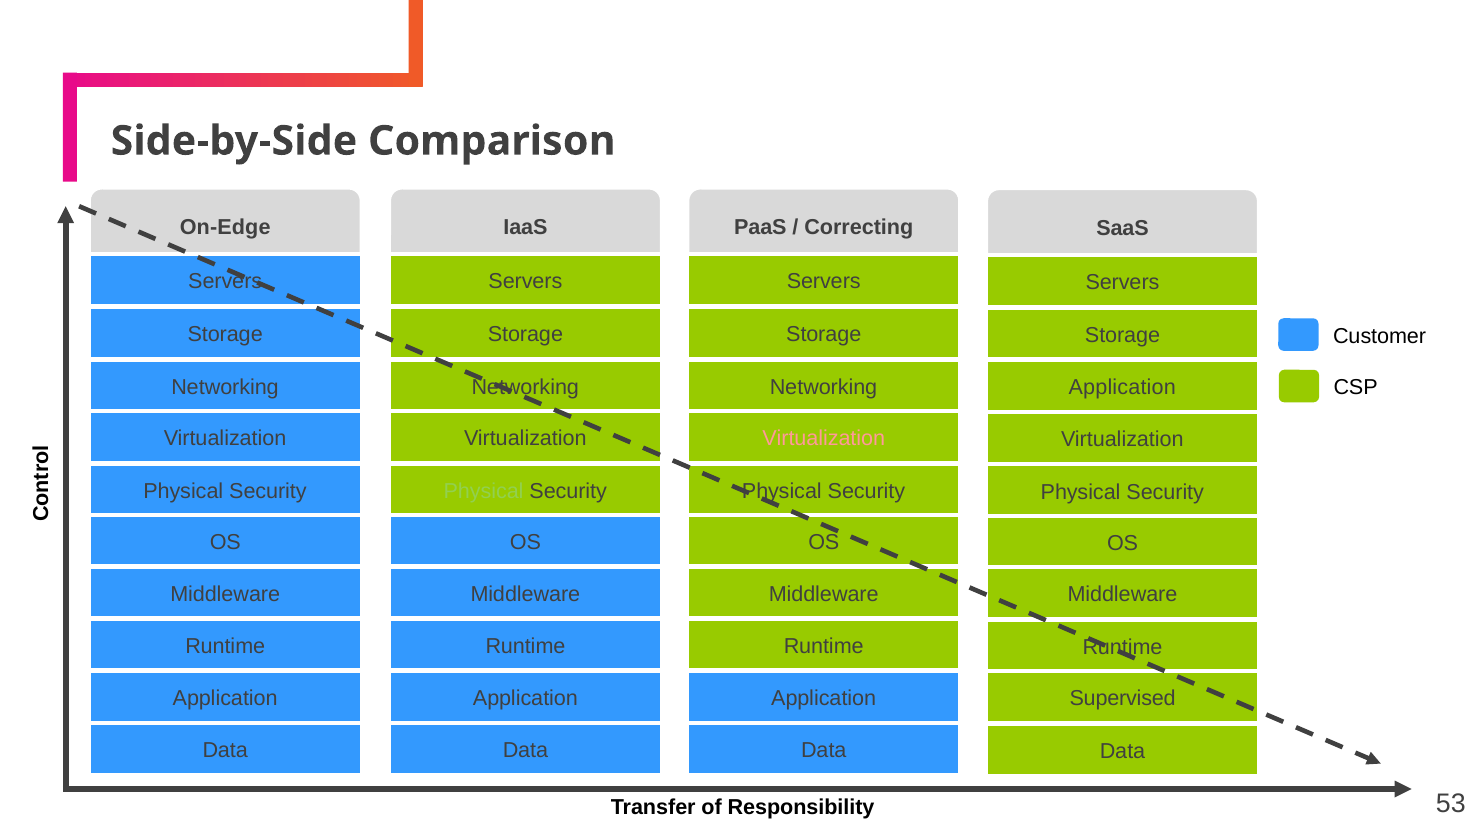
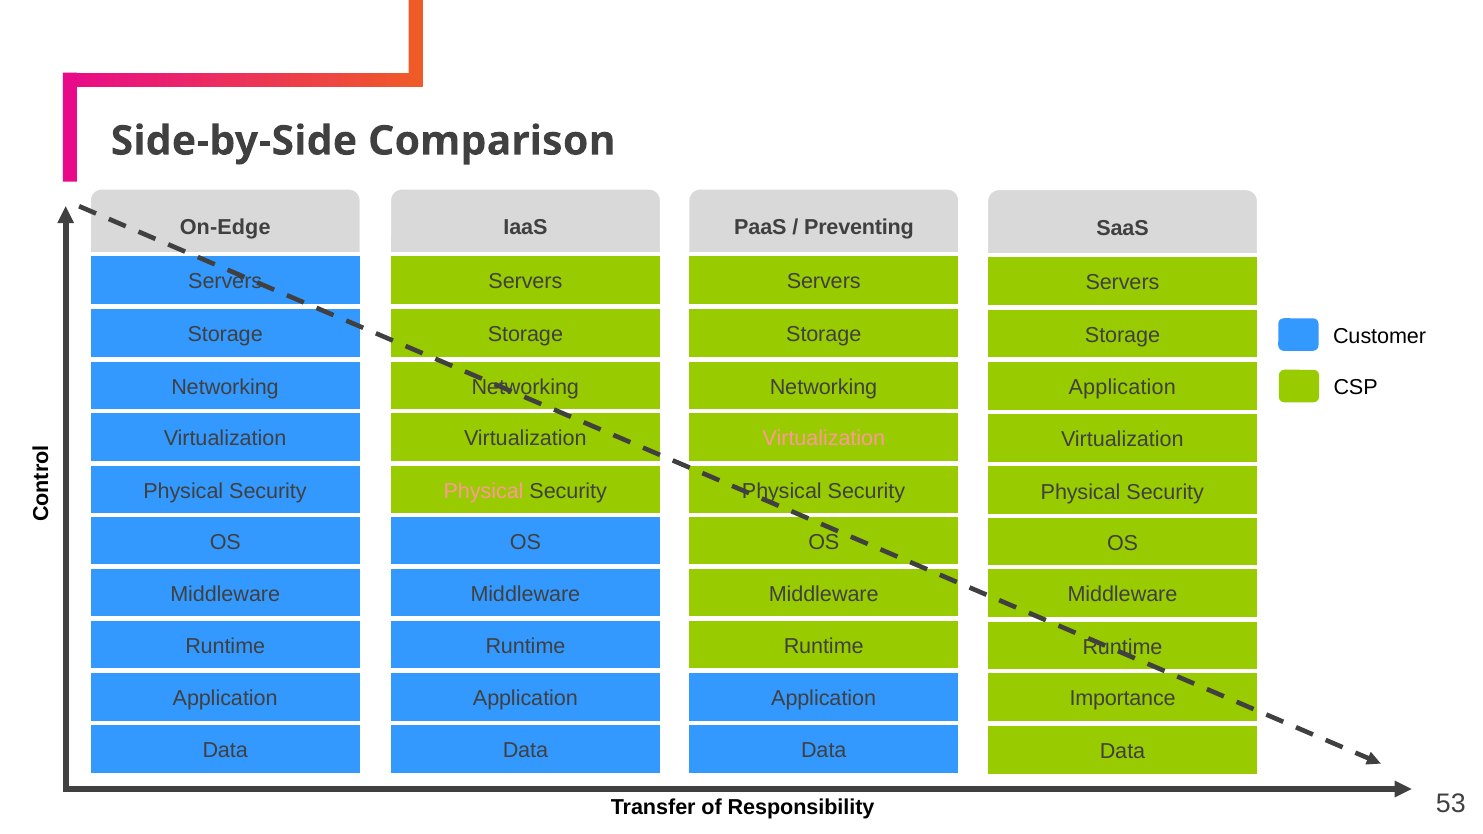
Correcting: Correcting -> Preventing (859, 228)
Physical colour: light green -> pink (484, 491)
Supervised: Supervised -> Importance (1123, 699)
